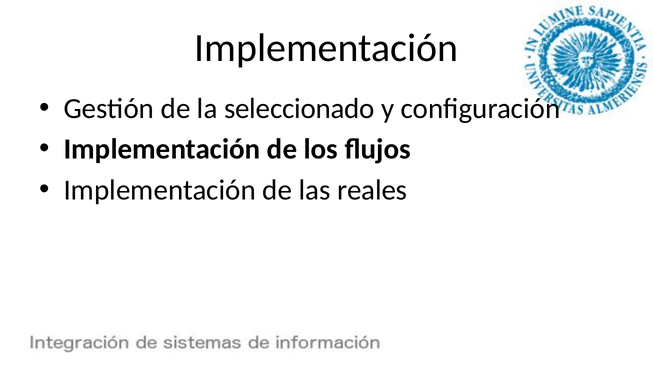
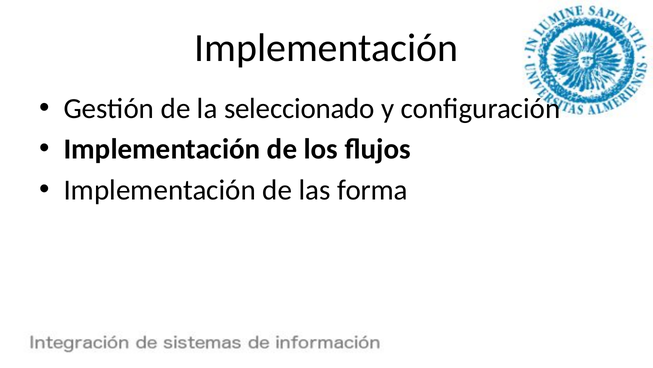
reales: reales -> forma (372, 190)
